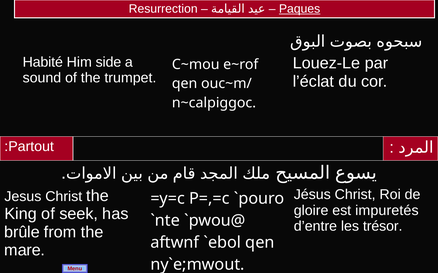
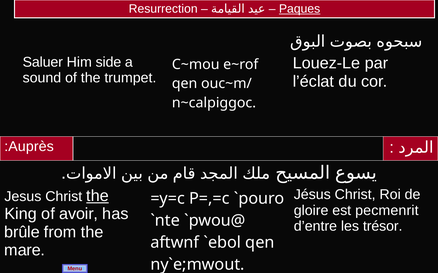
Habité: Habité -> Saluer (43, 62)
Partout: Partout -> Auprès (31, 147)
the underline: none -> present (97, 196)
impuretés: impuretés -> pecmenrit (387, 211)
seek: seek -> avoir (79, 214)
